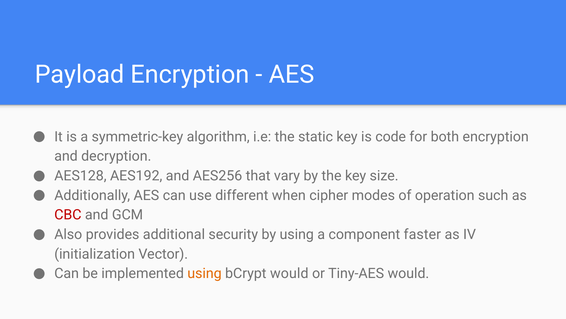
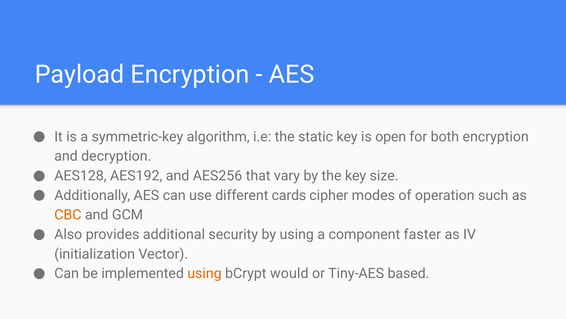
code: code -> open (391, 136)
when: when -> cards (289, 195)
CBC colour: red -> orange (68, 215)
Tiny-AES would: would -> based (408, 273)
